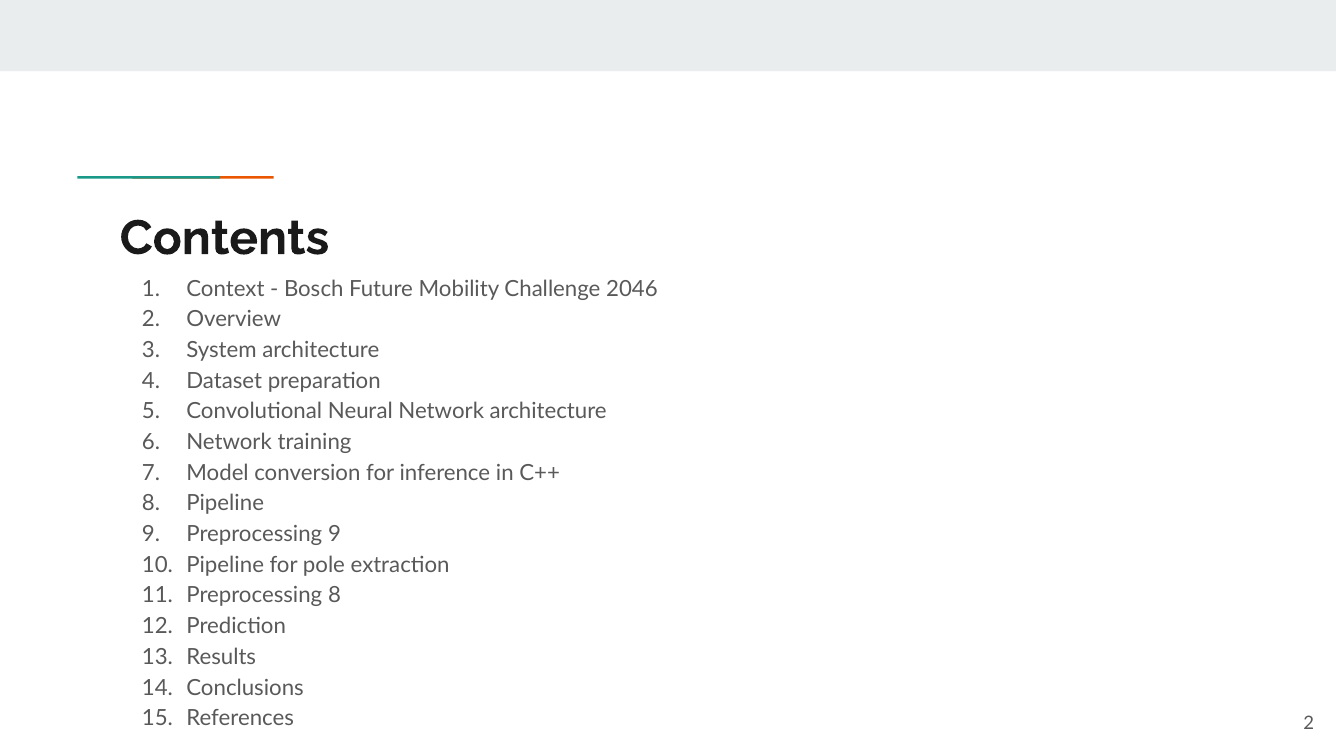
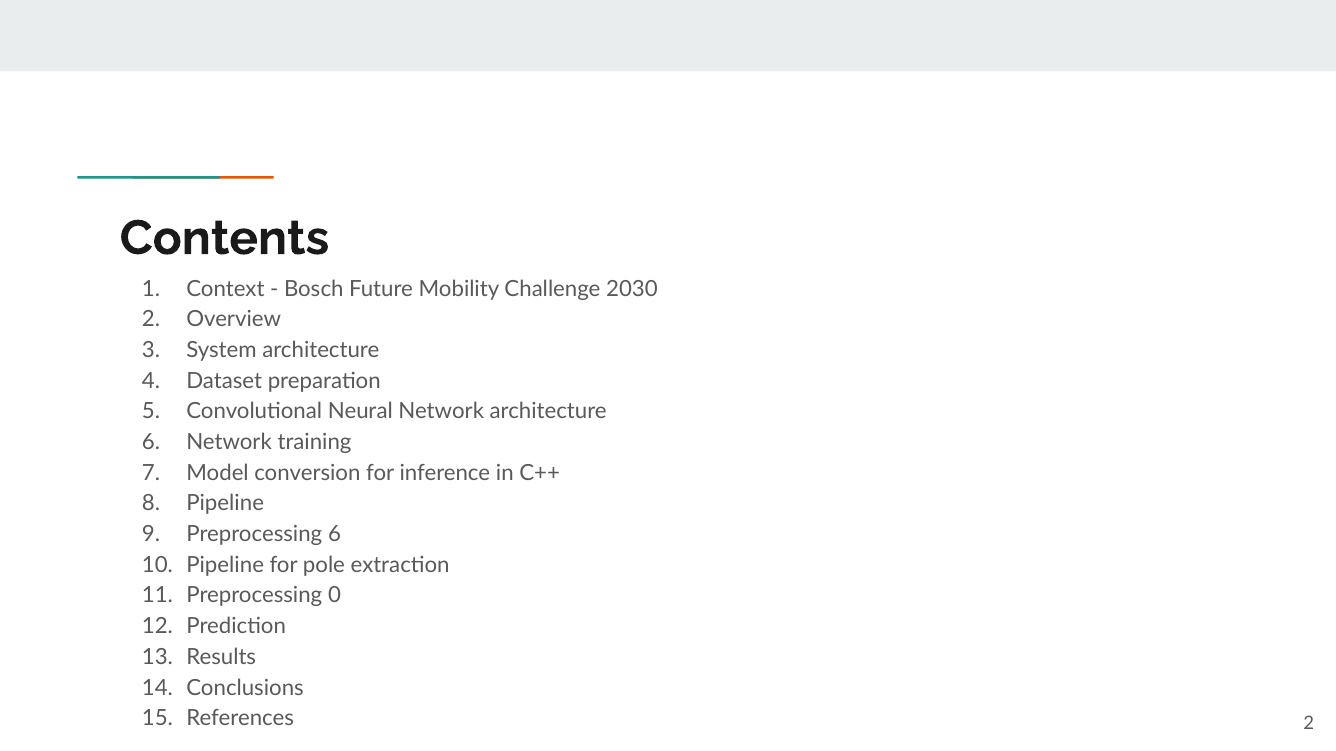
2046: 2046 -> 2030 (632, 289)
Preprocessing 9: 9 -> 6 (335, 535)
Preprocessing 8: 8 -> 0 (335, 596)
